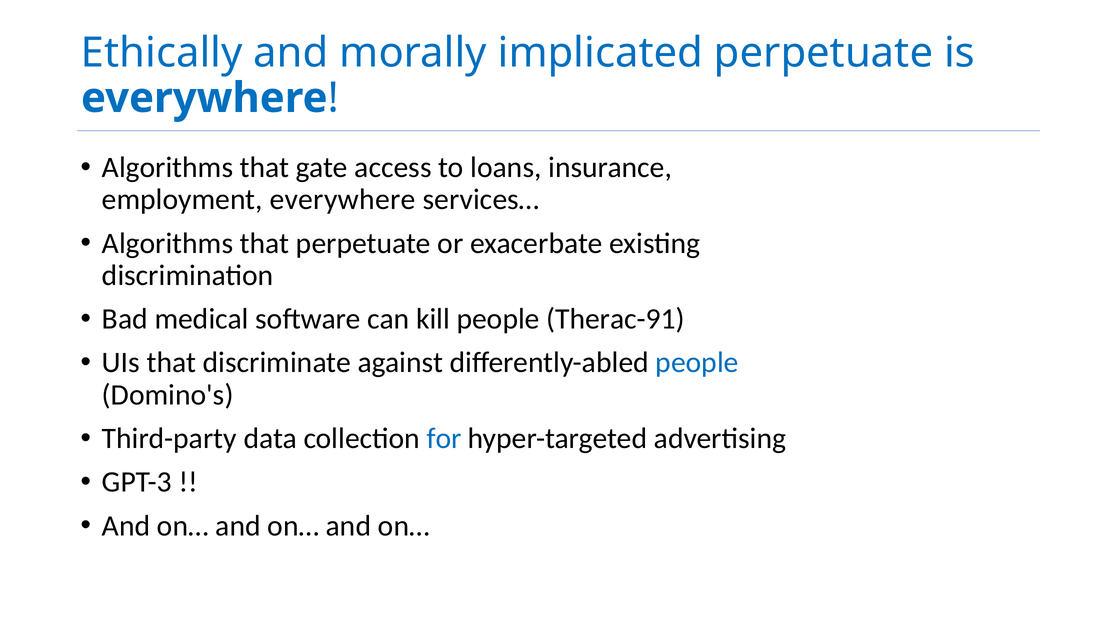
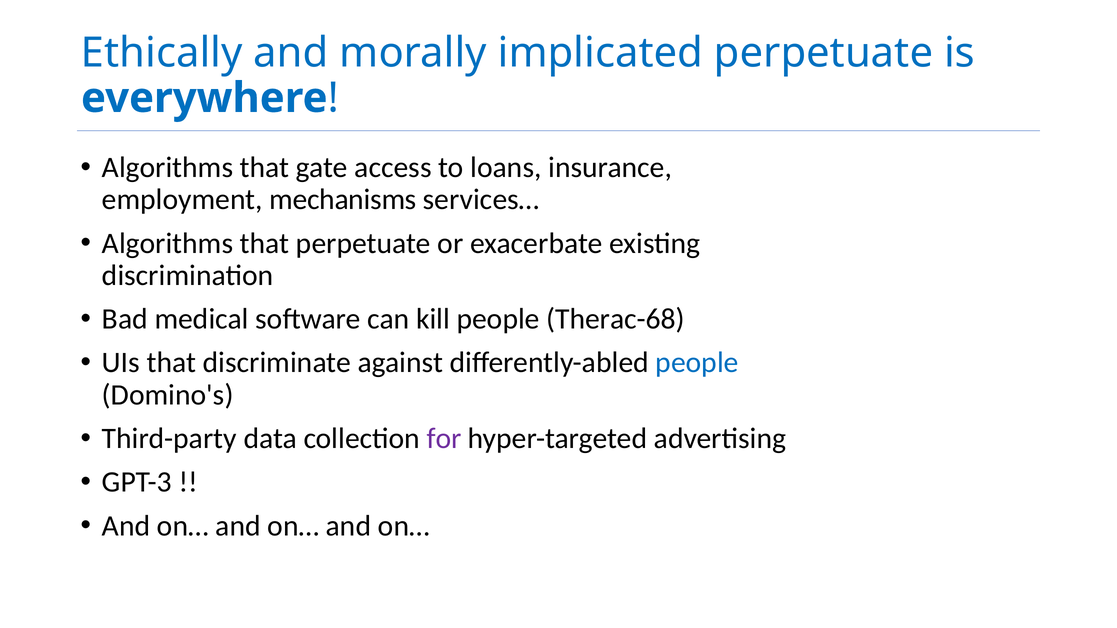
employment everywhere: everywhere -> mechanisms (343, 200)
Therac-91: Therac-91 -> Therac-68 (616, 319)
for colour: blue -> purple (444, 439)
